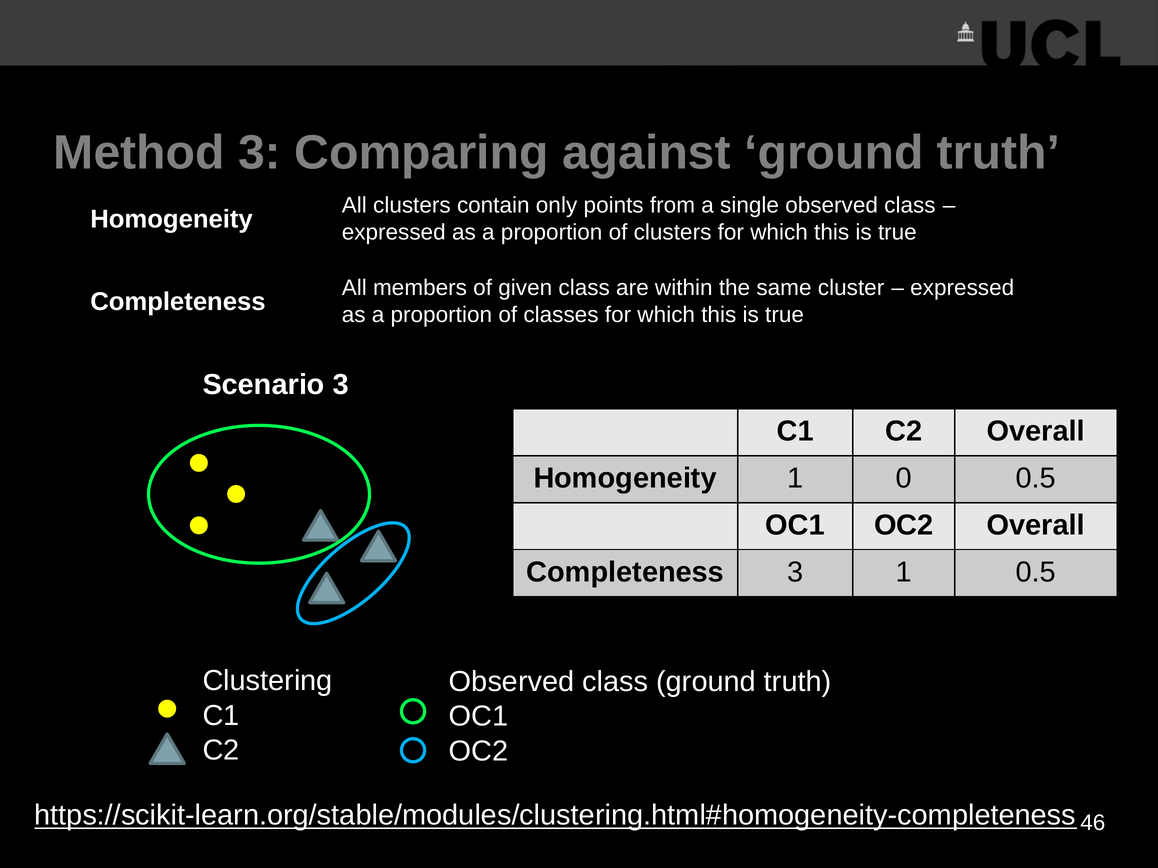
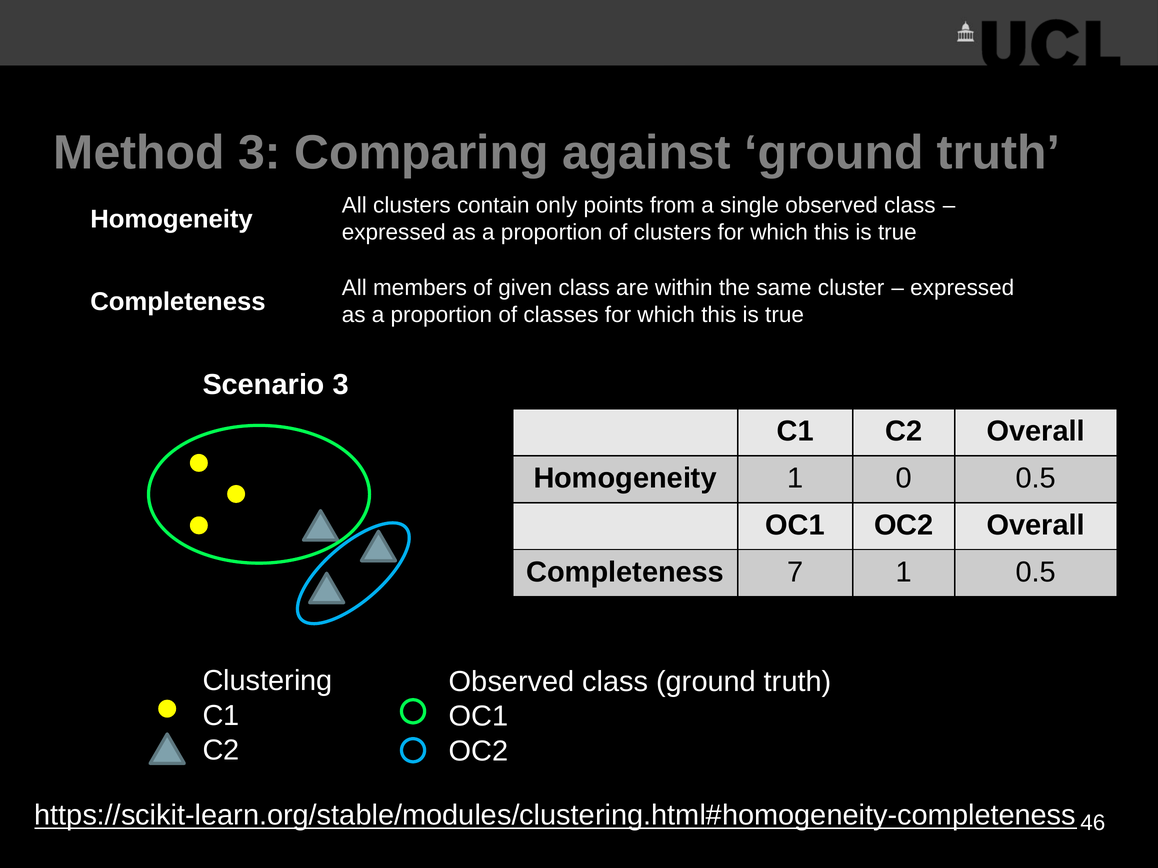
Completeness 3: 3 -> 7 (795, 572)
